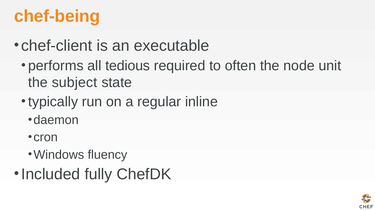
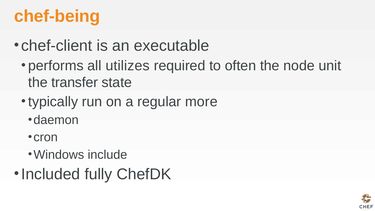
tedious: tedious -> utilizes (128, 66)
subject: subject -> transfer (75, 83)
inline: inline -> more (201, 102)
fluency: fluency -> include (107, 155)
